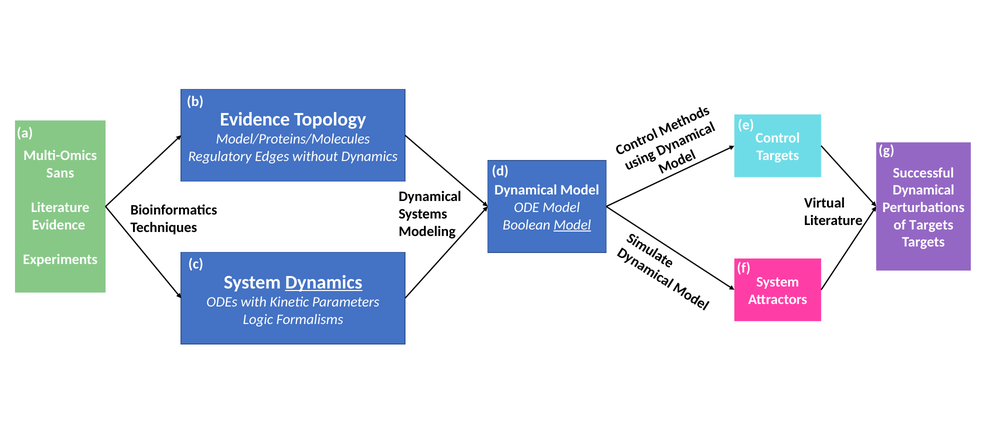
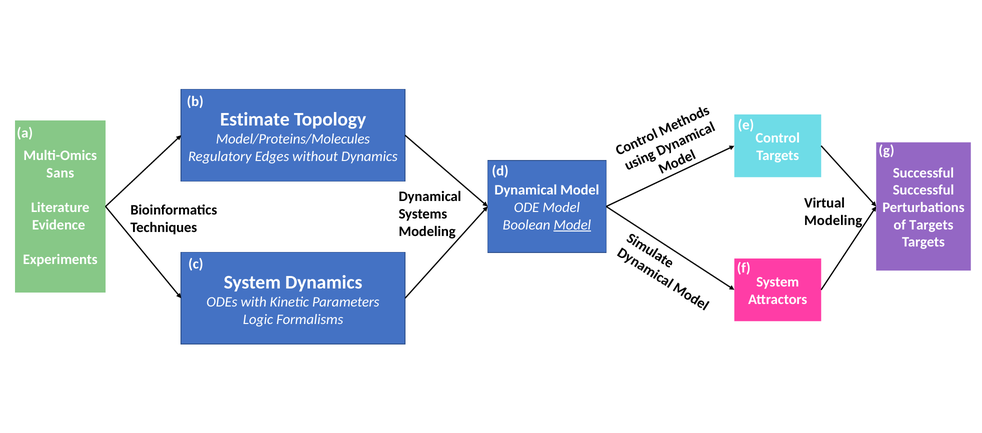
Evidence: Evidence -> Estimate (255, 119)
Dynamical: Dynamical -> Successful (923, 190)
Literature: Literature -> Modeling (833, 221)
Dynamics underline: present -> none (324, 282)
